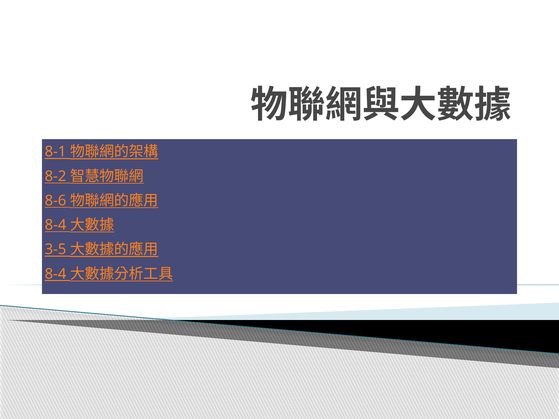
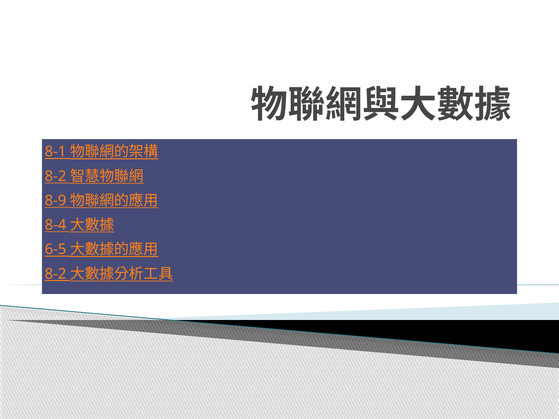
8-6: 8-6 -> 8-9 (56, 201)
3-5: 3-5 -> 6-5 (56, 250)
8-4: 8-4 -> 8-2 (56, 274)
